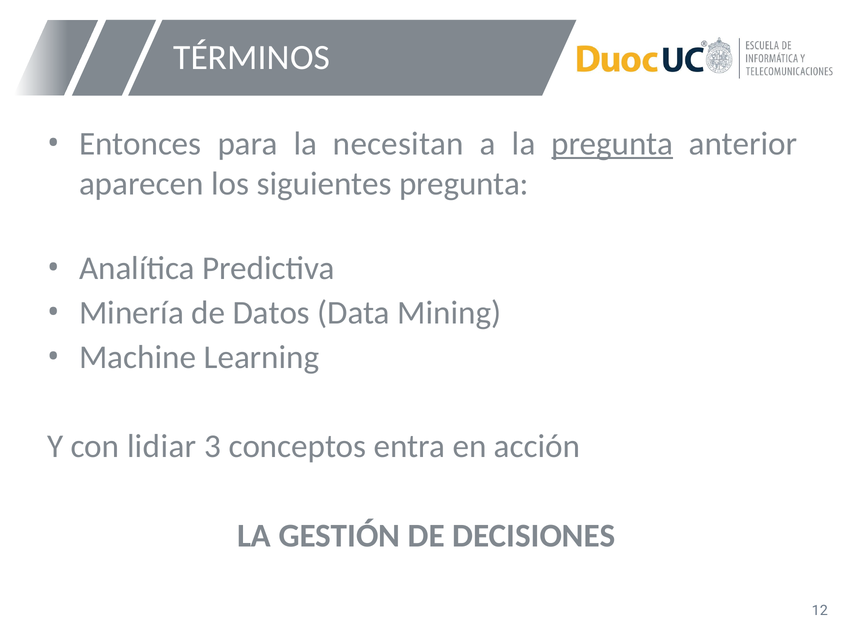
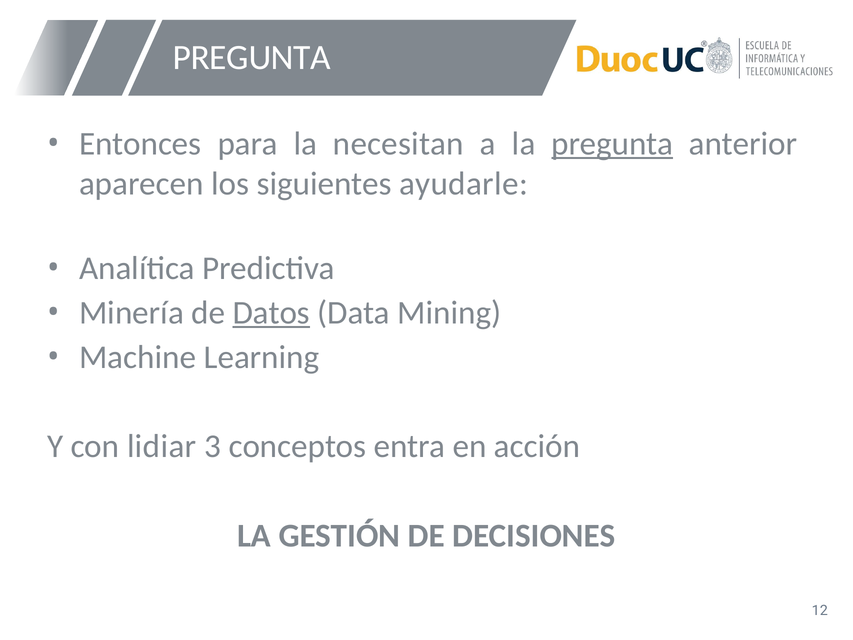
TÉRMINOS: TÉRMINOS -> PREGUNTA (252, 58)
siguientes pregunta: pregunta -> ayudarle (464, 184)
Datos underline: none -> present (271, 313)
